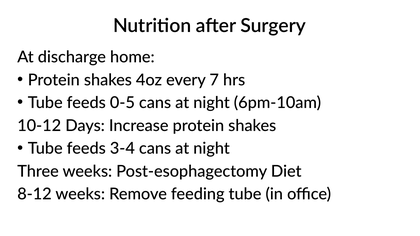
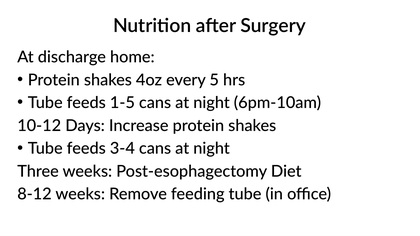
7: 7 -> 5 (214, 80)
0-5: 0-5 -> 1-5 (122, 103)
